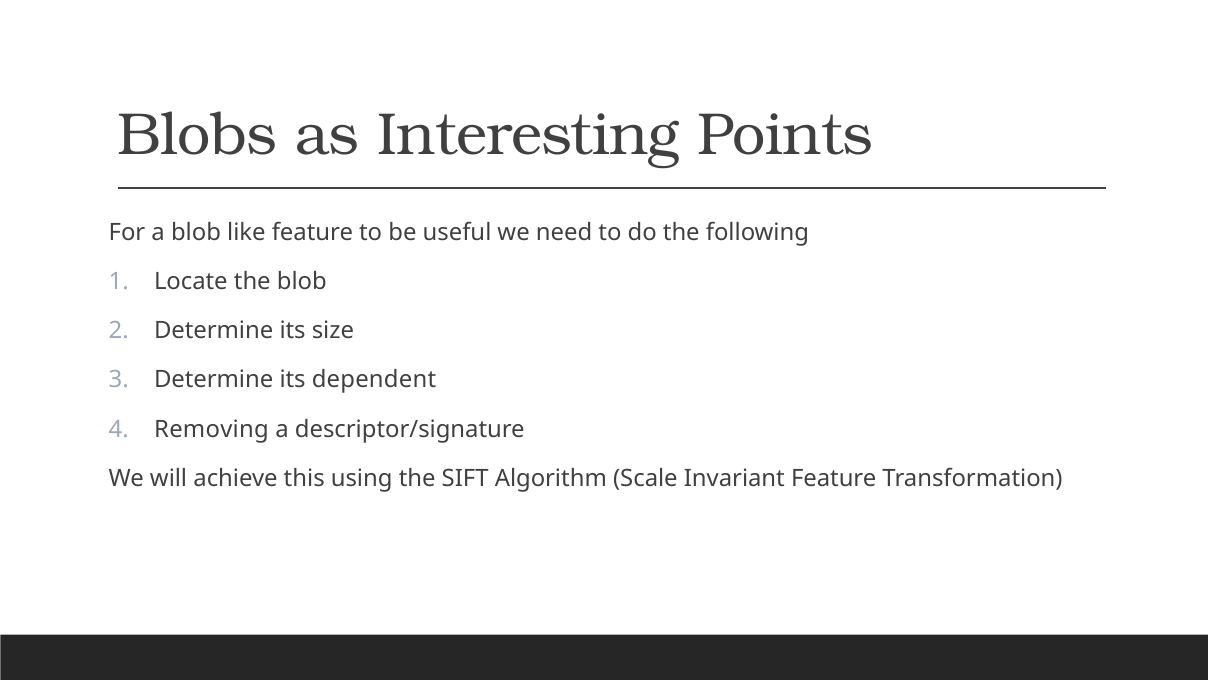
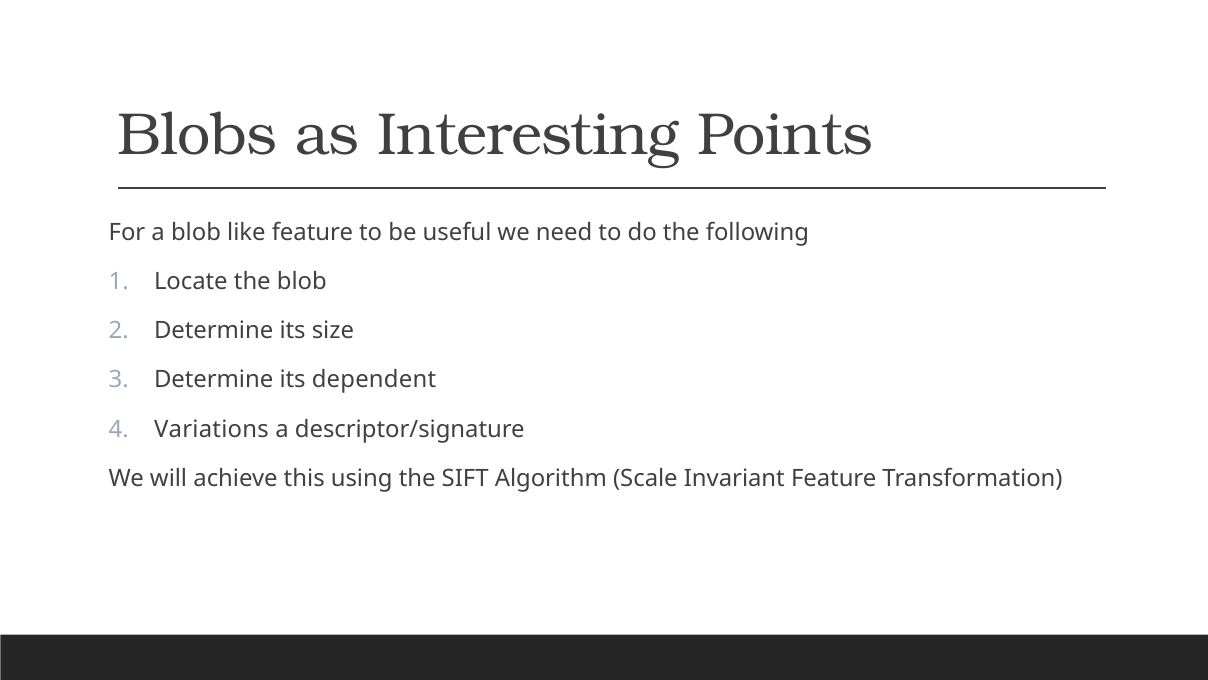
Removing: Removing -> Variations (211, 429)
